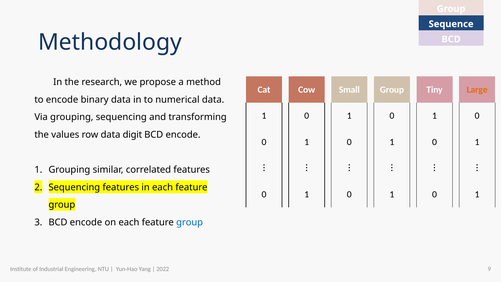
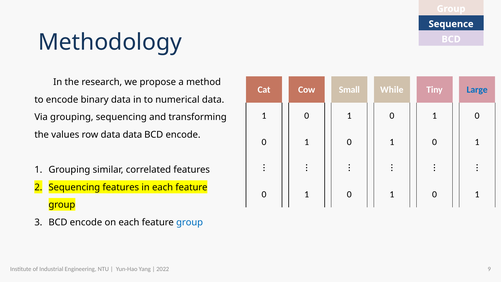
Group: Group -> While (392, 90)
Large colour: orange -> blue (477, 90)
data digit: digit -> data (132, 135)
